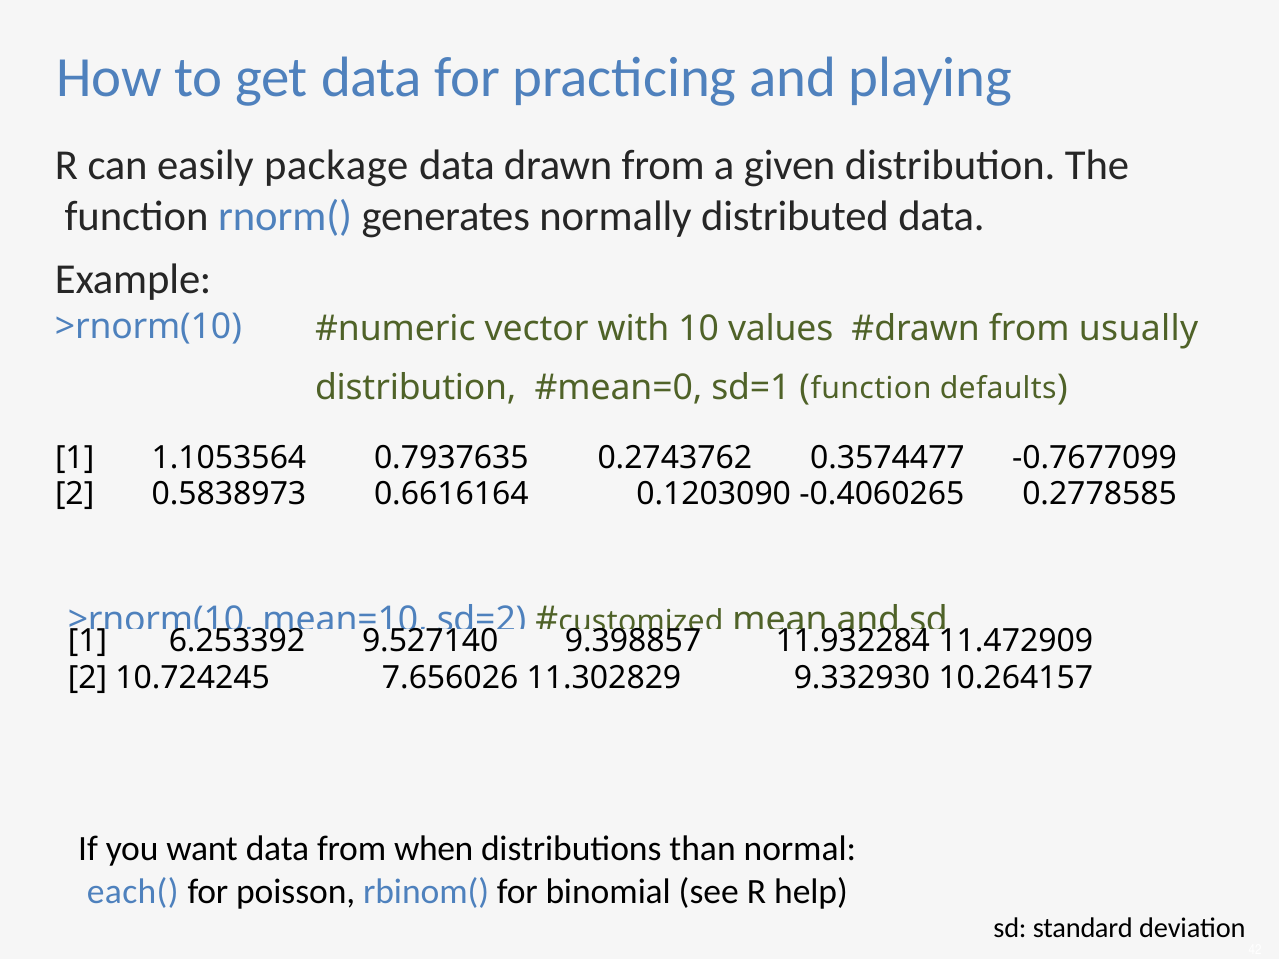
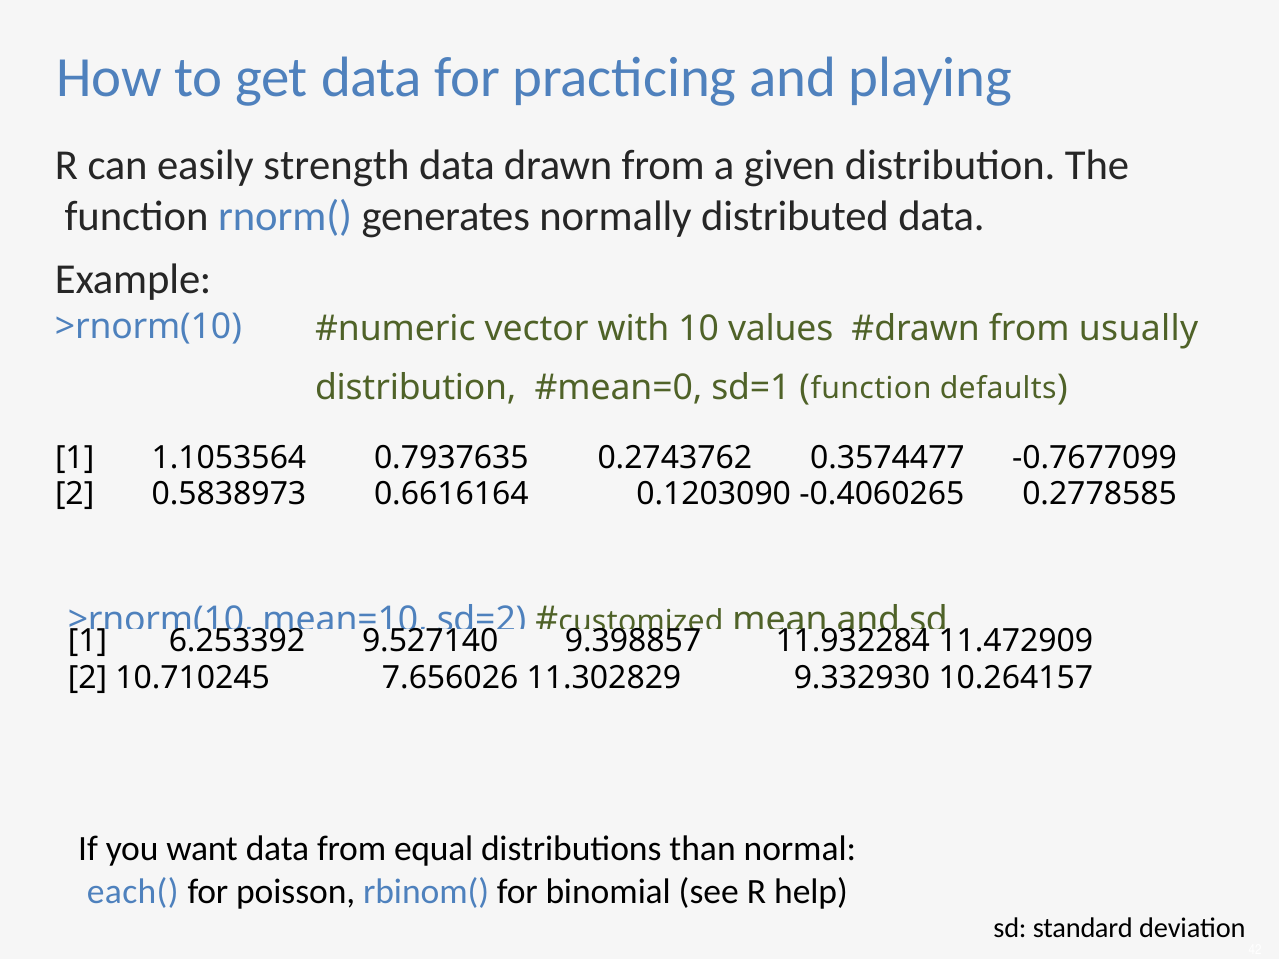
package: package -> strength (336, 166)
10.724245: 10.724245 -> 10.710245 (193, 679)
when: when -> equal (434, 849)
